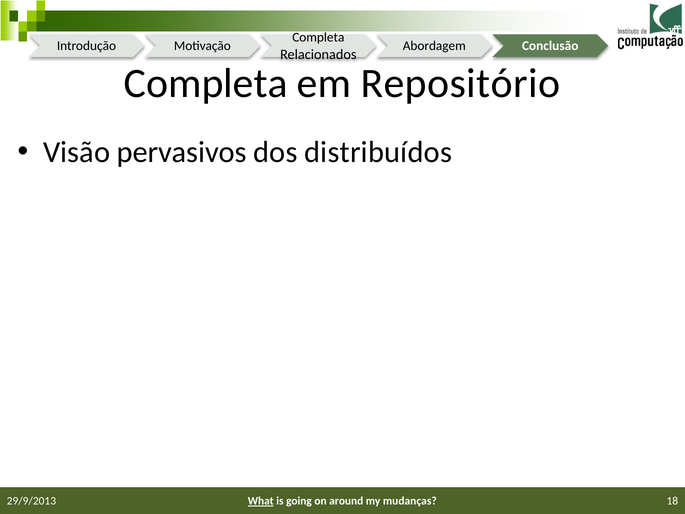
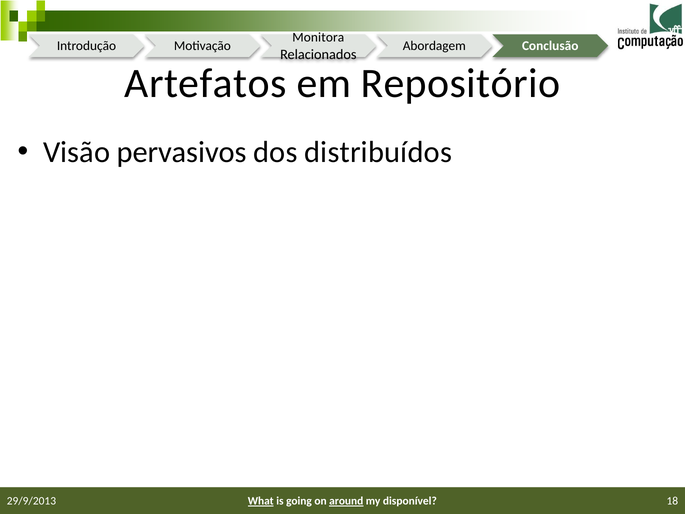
Completa: Completa -> Monitora (318, 37)
Completa: Completa -> Artefatos (206, 83)
around underline: none -> present (346, 501)
mudanças: mudanças -> disponível (410, 501)
